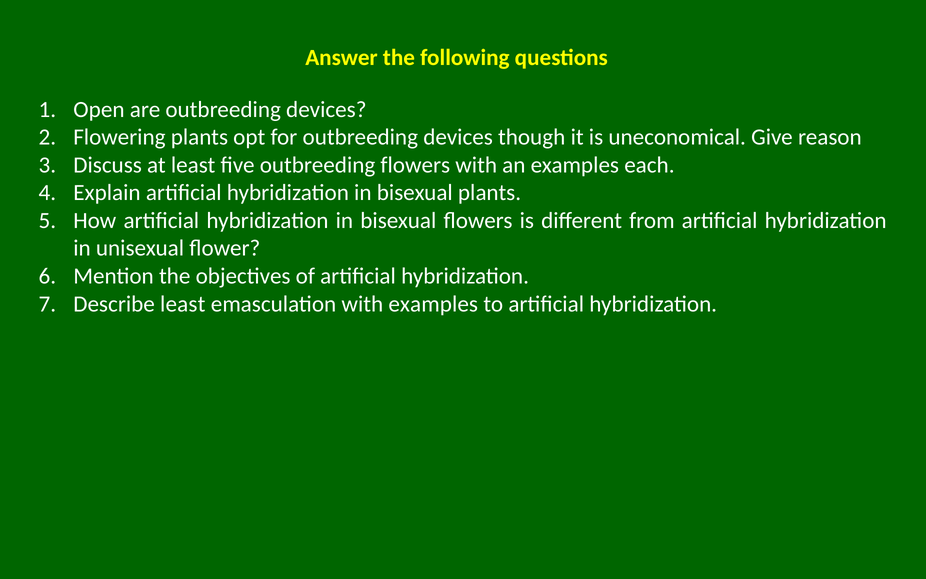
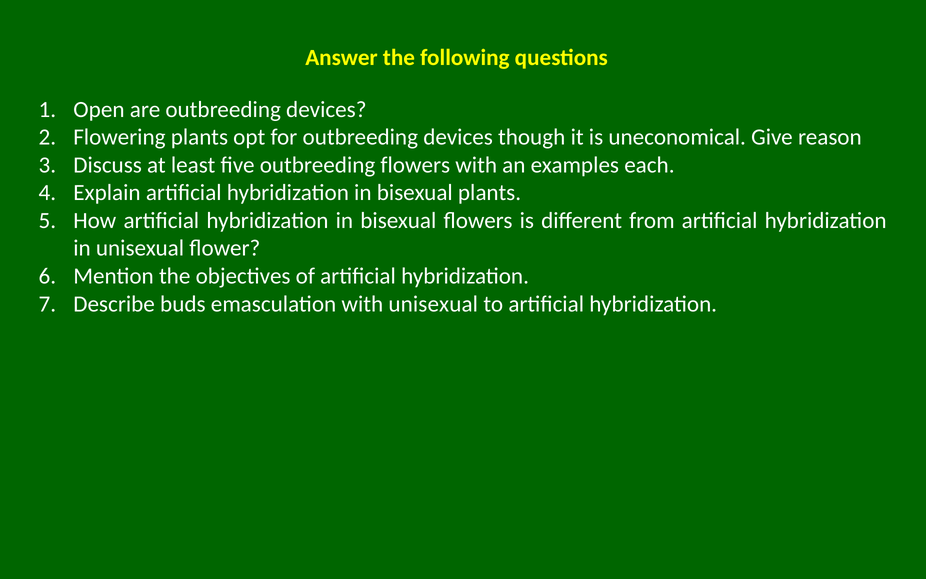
Describe least: least -> buds (183, 304)
with examples: examples -> unisexual (433, 304)
